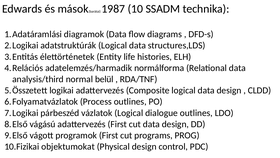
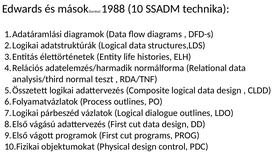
1987: 1987 -> 1988 (113, 9)
belül: belül -> teszt (104, 79)
